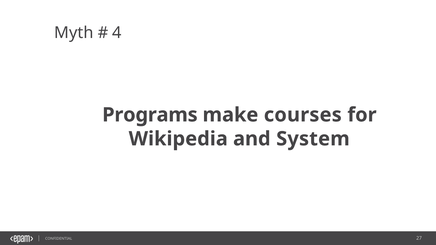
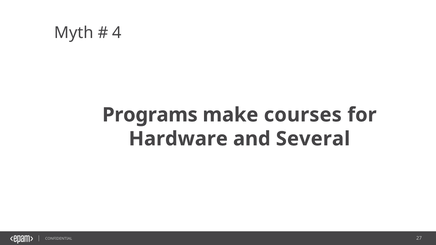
Wikipedia: Wikipedia -> Hardware (178, 139)
System: System -> Several (313, 139)
